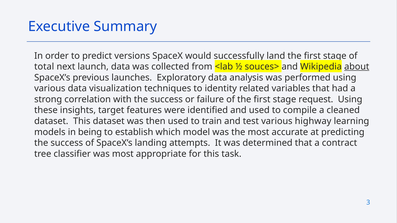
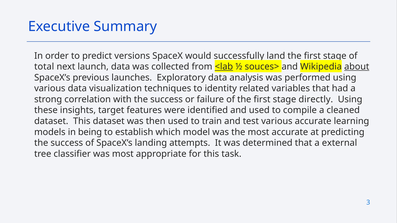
<lab underline: none -> present (224, 67)
request: request -> directly (316, 99)
various highway: highway -> accurate (313, 121)
contract: contract -> external (340, 143)
